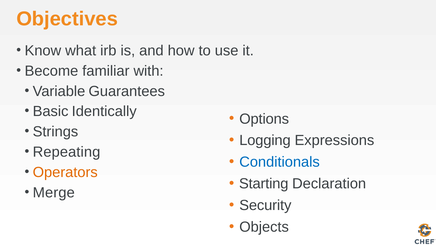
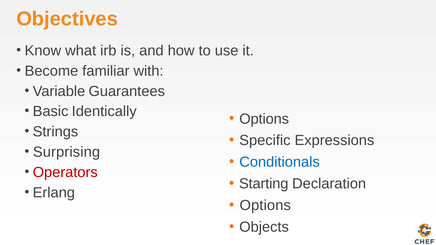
Logging: Logging -> Specific (265, 141)
Repeating: Repeating -> Surprising (67, 152)
Operators colour: orange -> red (65, 172)
Merge: Merge -> Erlang (54, 193)
Security: Security -> Options (265, 206)
